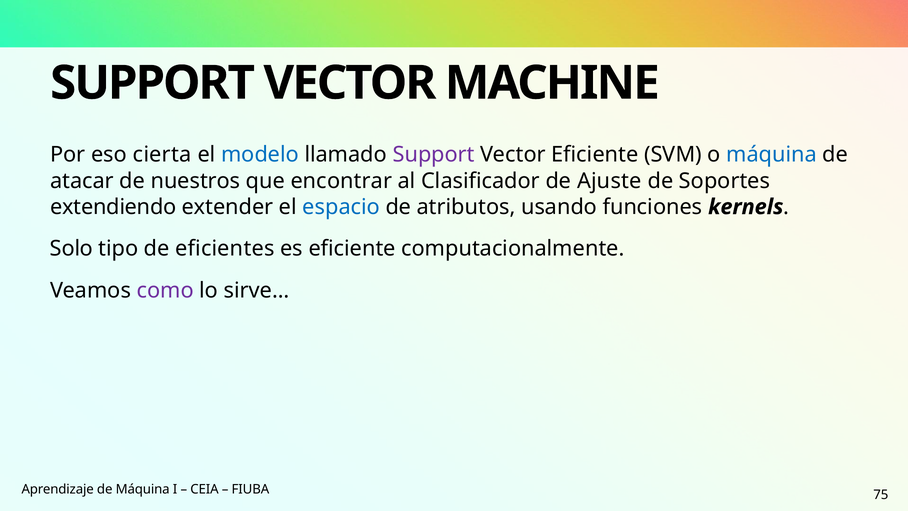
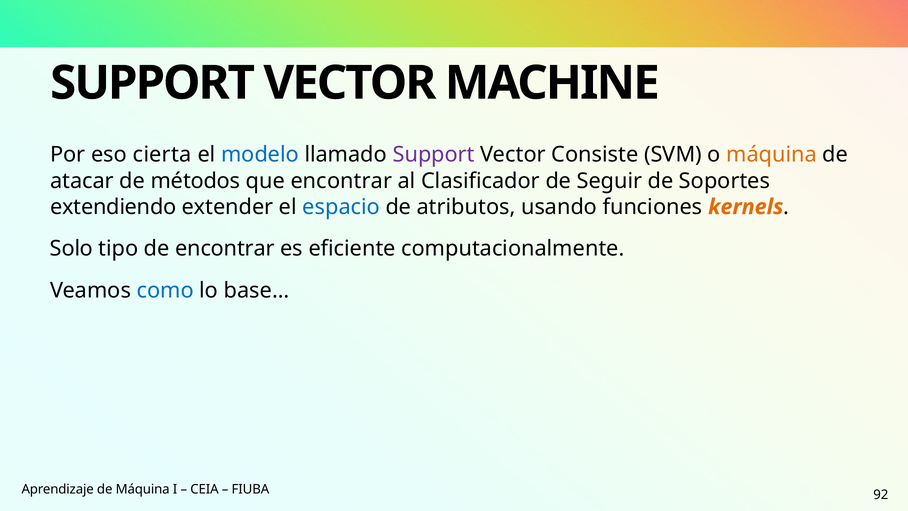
Vector Eficiente: Eficiente -> Consiste (595, 155)
máquina colour: blue -> orange (771, 155)
nuestros: nuestros -> métodos (196, 181)
Ajuste: Ajuste -> Seguir (609, 181)
kernels colour: black -> orange (746, 207)
de eficientes: eficientes -> encontrar (225, 249)
como colour: purple -> blue (165, 290)
sirve…: sirve… -> base… (257, 290)
75: 75 -> 92 (881, 495)
